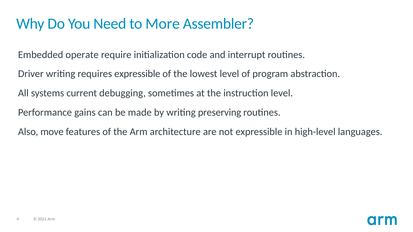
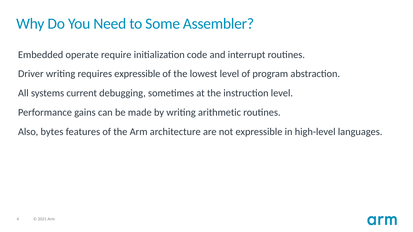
More: More -> Some (163, 24)
preserving: preserving -> arithmetic (220, 113)
move: move -> bytes (52, 132)
